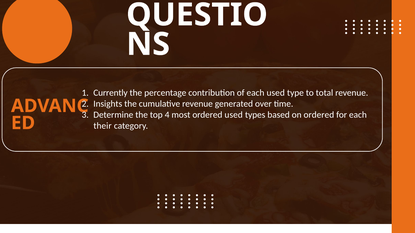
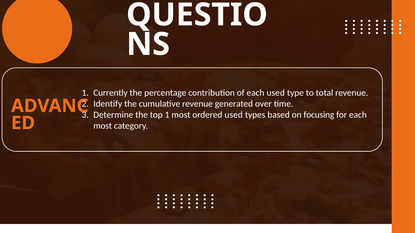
Insights: Insights -> Identify (108, 104)
top 4: 4 -> 1 (167, 115)
on ordered: ordered -> focusing (319, 115)
their: their -> most (103, 126)
